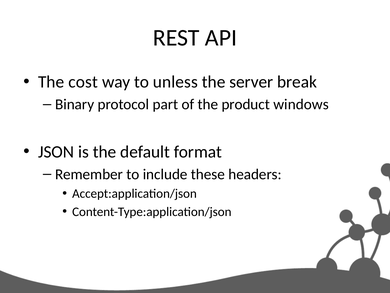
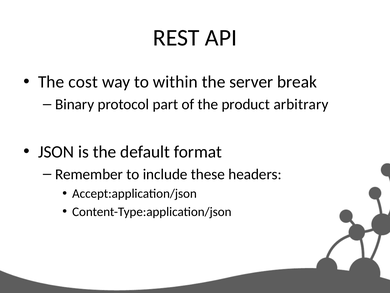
unless: unless -> within (175, 82)
windows: windows -> arbitrary (301, 104)
